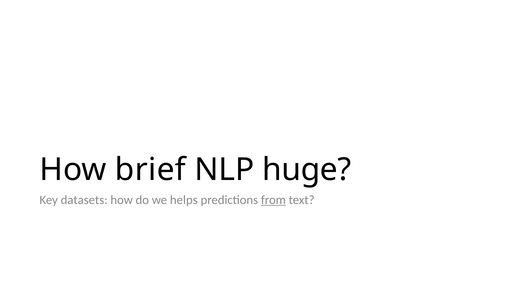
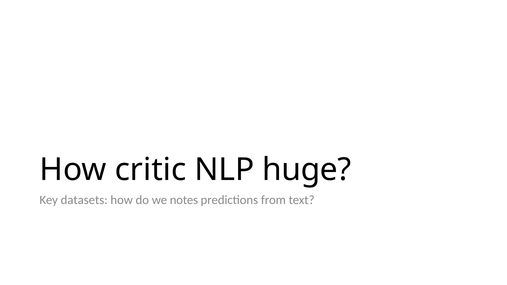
brief: brief -> critic (150, 170)
helps: helps -> notes (184, 200)
from underline: present -> none (273, 200)
